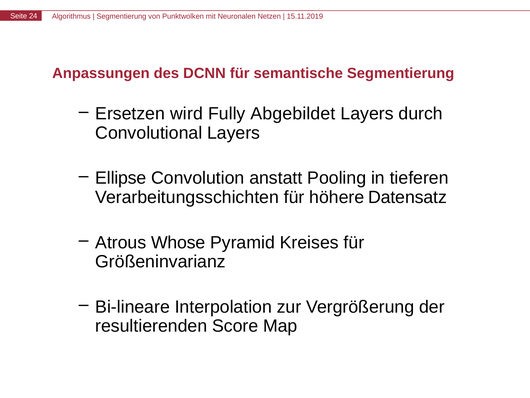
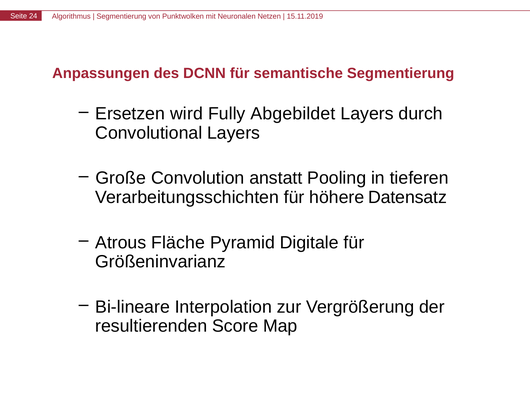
Ellipse: Ellipse -> Große (121, 178)
Whose: Whose -> Fläche (178, 242)
Kreises: Kreises -> Digitale (309, 242)
